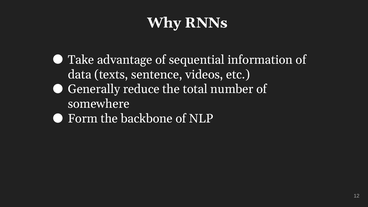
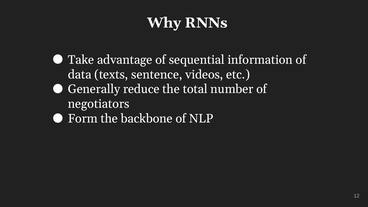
somewhere: somewhere -> negotiators (99, 104)
